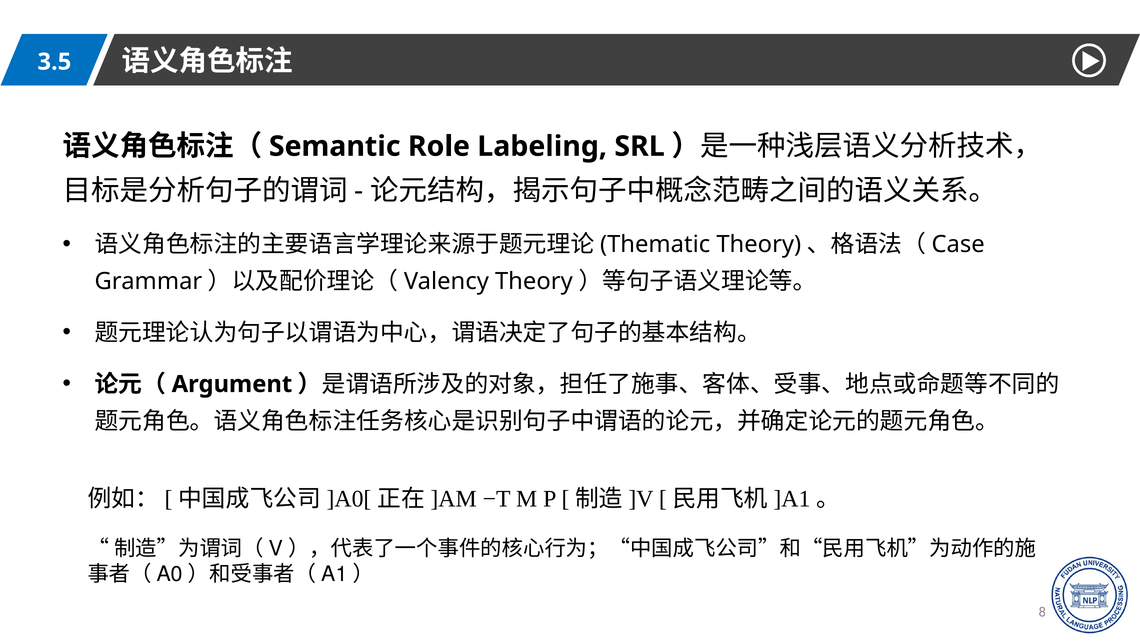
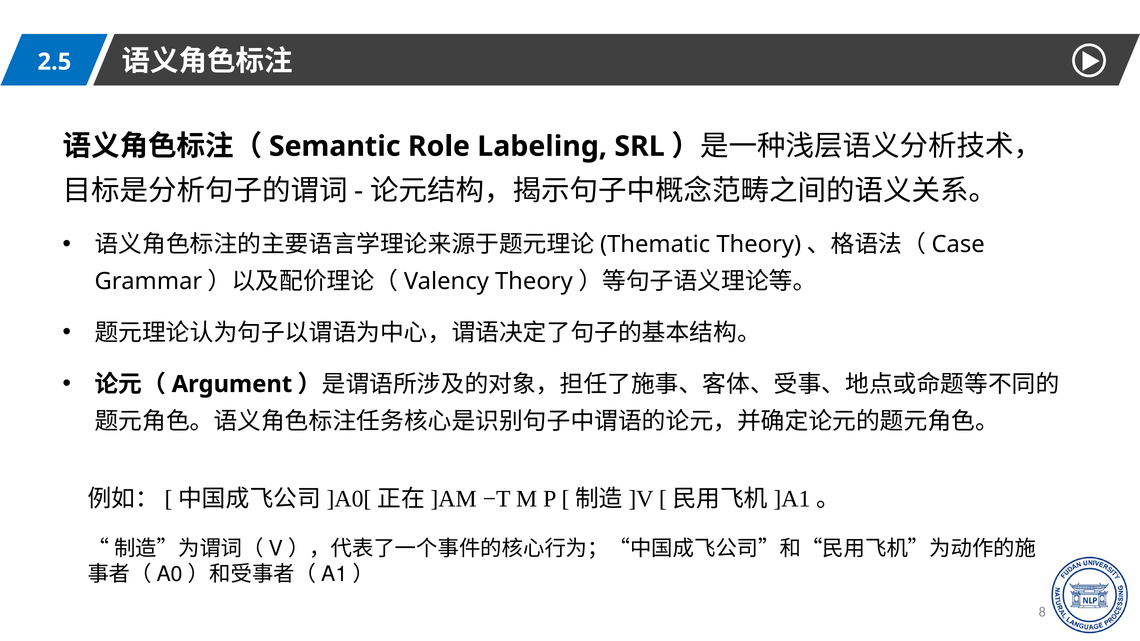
3.5: 3.5 -> 2.5 (54, 62)
